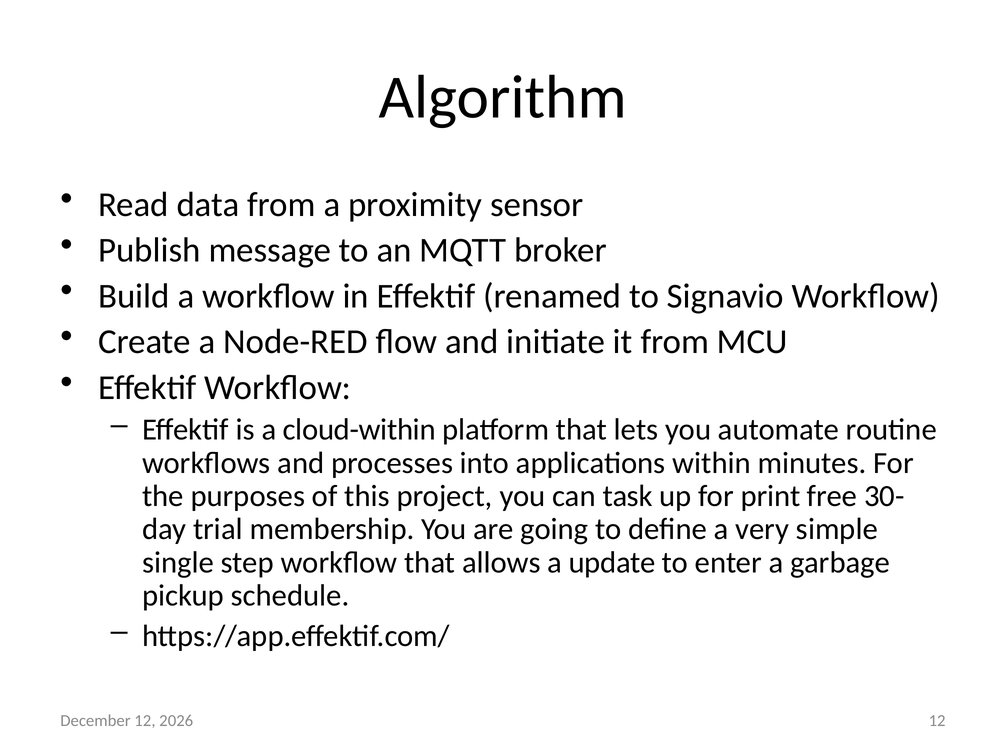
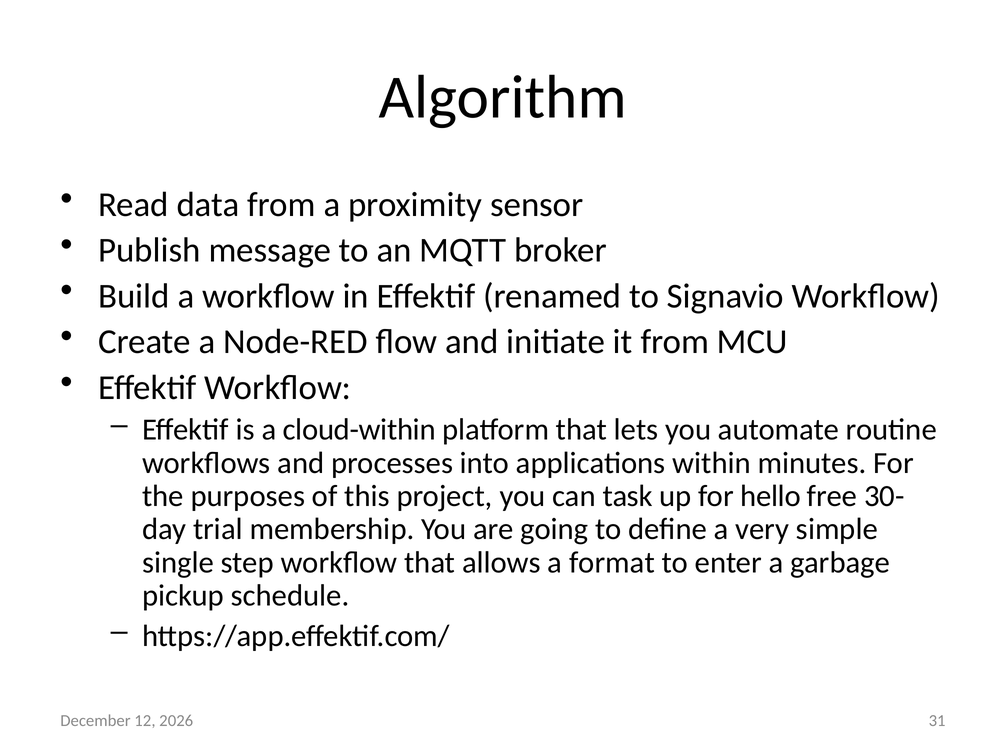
print: print -> hello (771, 496)
update: update -> format (612, 562)
12: 12 -> 31 (937, 720)
